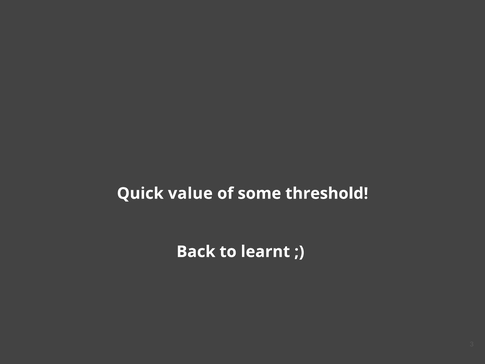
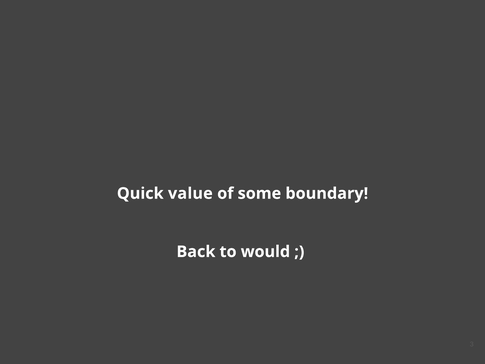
threshold: threshold -> boundary (327, 193)
learnt: learnt -> would (265, 252)
